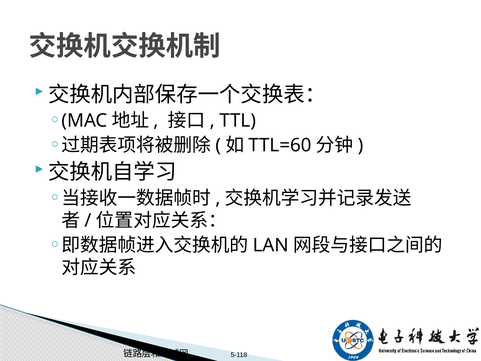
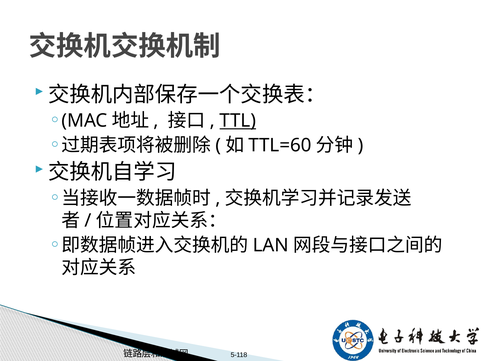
TTL underline: none -> present (238, 121)
